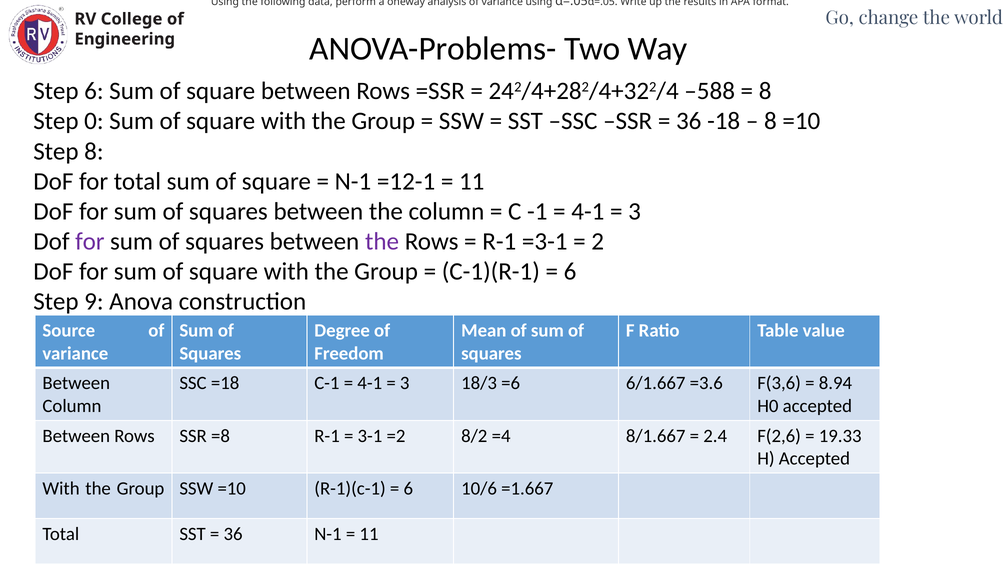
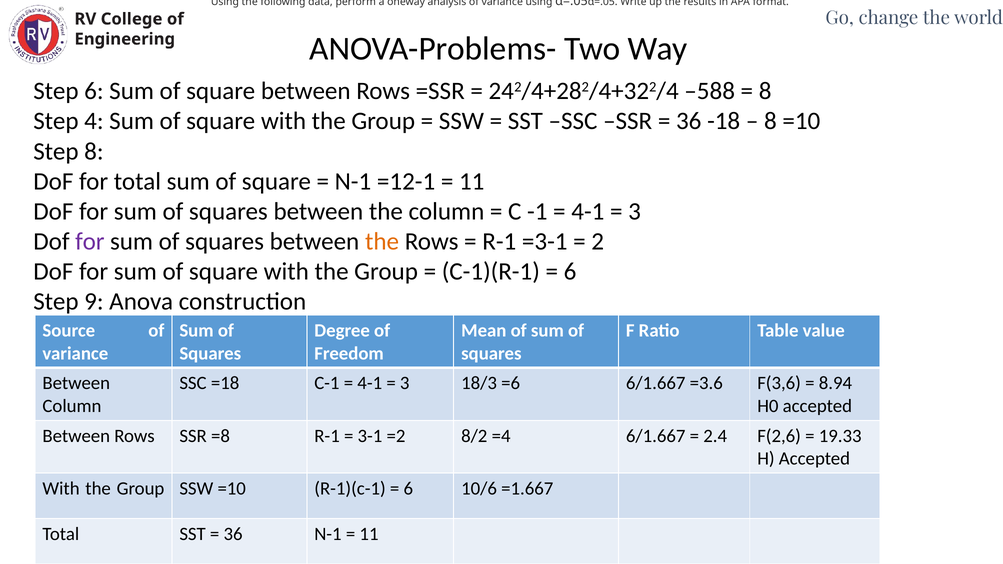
0: 0 -> 4 (94, 121)
the colour: purple -> orange (382, 242)
=4 8/1.667: 8/1.667 -> 6/1.667 (656, 436)
